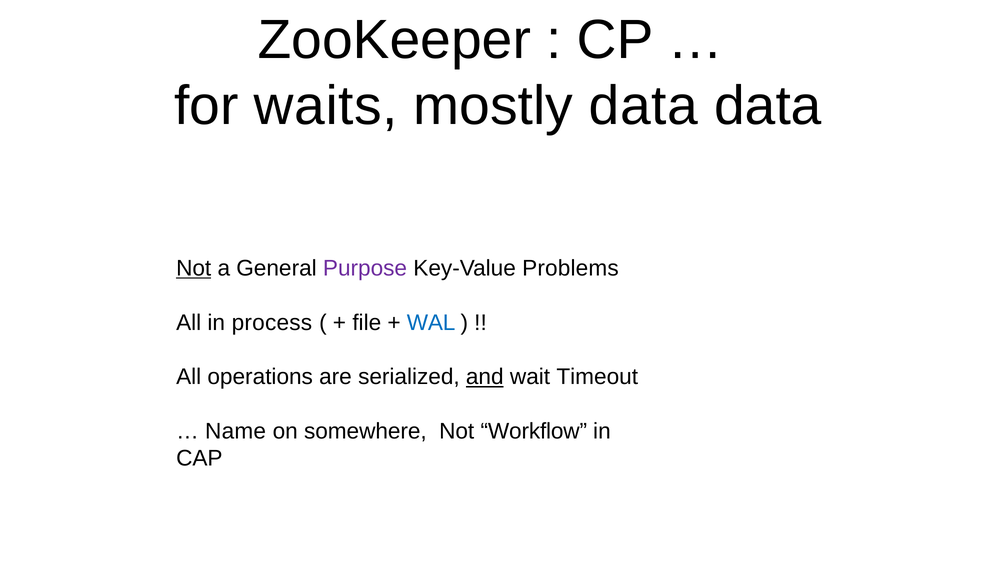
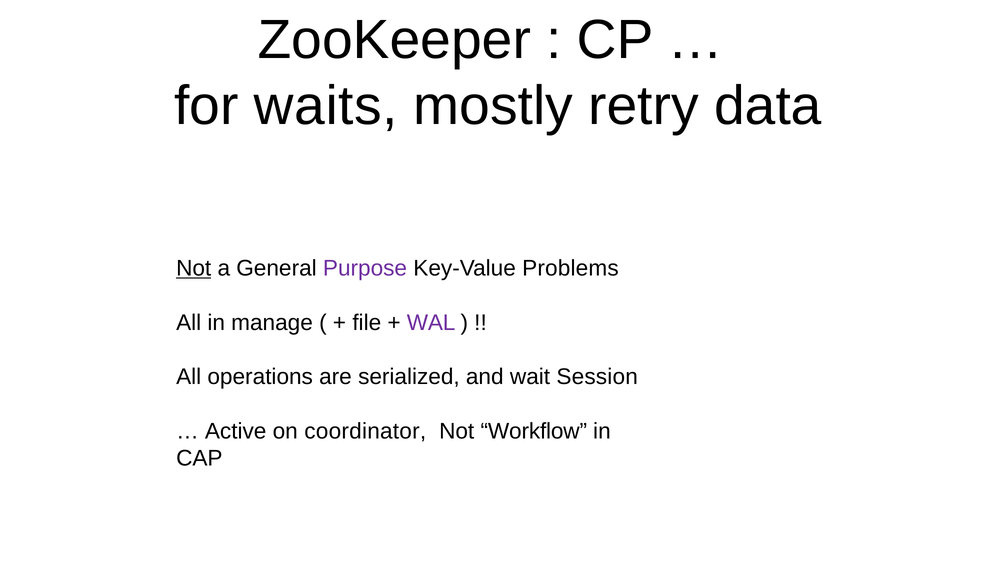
mostly data: data -> retry (644, 106)
process: process -> manage (272, 323)
WAL colour: blue -> purple (431, 323)
and underline: present -> none (485, 377)
Timeout: Timeout -> Session (597, 377)
Name: Name -> Active (236, 431)
somewhere: somewhere -> coordinator (365, 431)
